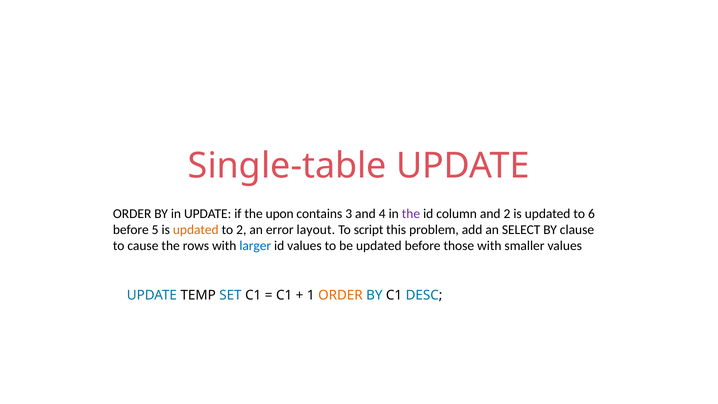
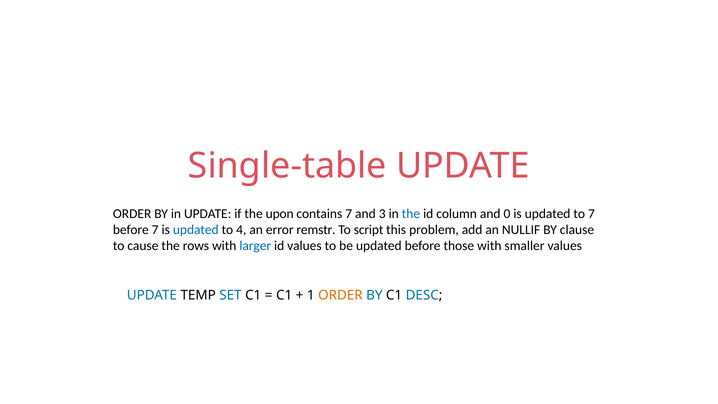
contains 3: 3 -> 7 (349, 214)
4: 4 -> 3 (382, 214)
the colour: purple -> blue (411, 214)
and 2: 2 -> 0 (507, 214)
to 6: 6 -> 7 (591, 214)
before 5: 5 -> 7 (155, 230)
updated colour: orange -> blue (196, 230)
to 2: 2 -> 4 (241, 230)
layout: layout -> remstr (316, 230)
SELECT: SELECT -> NULLIF (521, 230)
